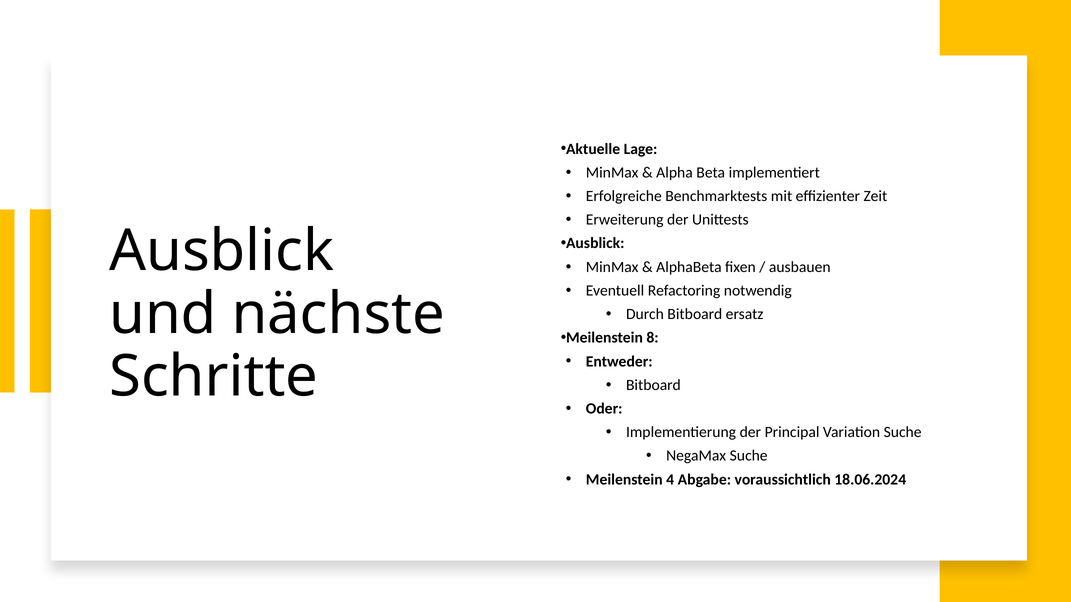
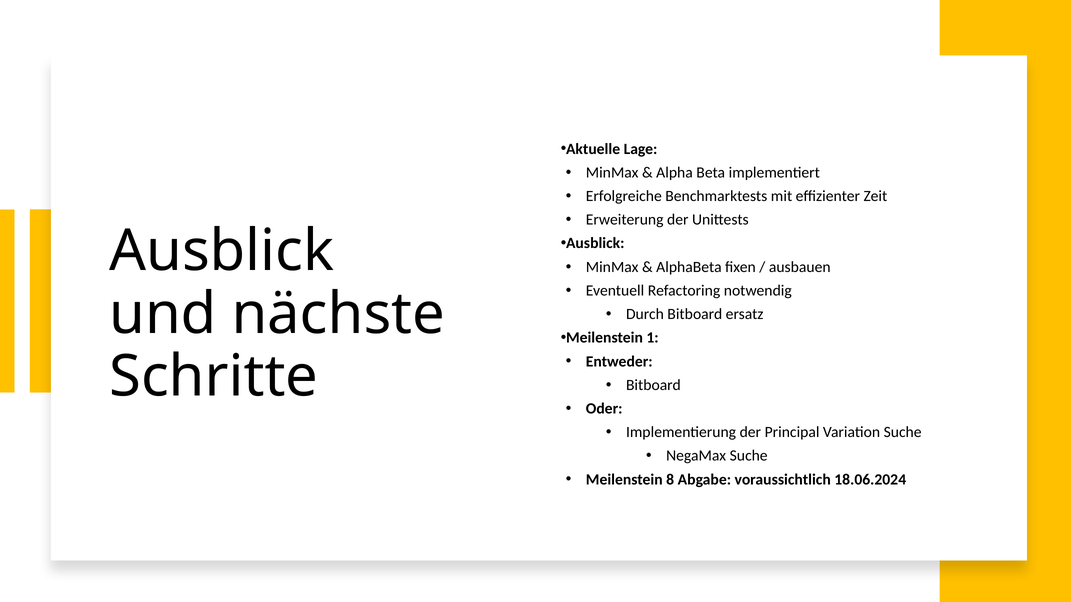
8: 8 -> 1 (653, 338)
4: 4 -> 8 (670, 480)
